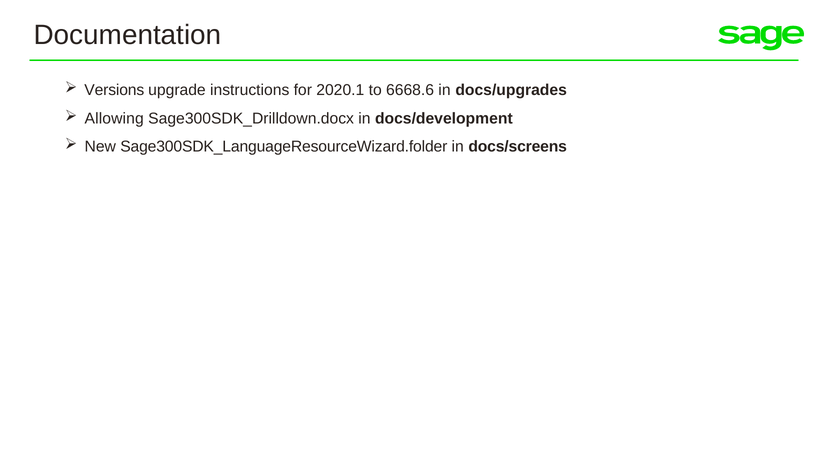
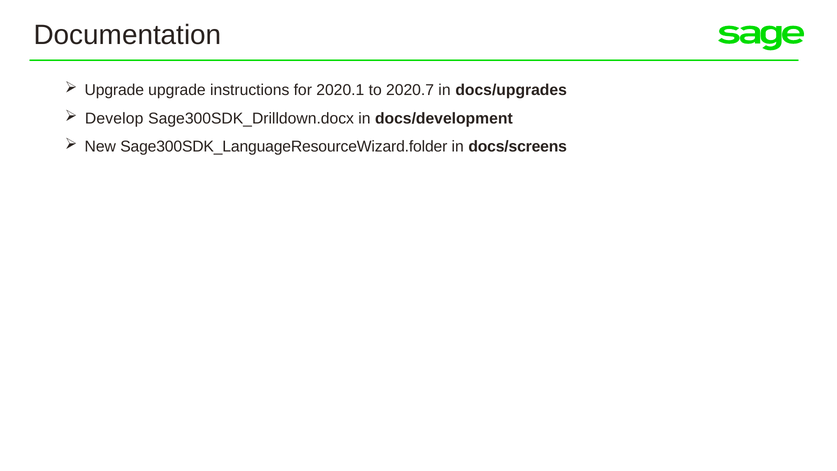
Versions: Versions -> Upgrade (114, 90)
6668.6: 6668.6 -> 2020.7 (410, 90)
Allowing: Allowing -> Develop (114, 118)
